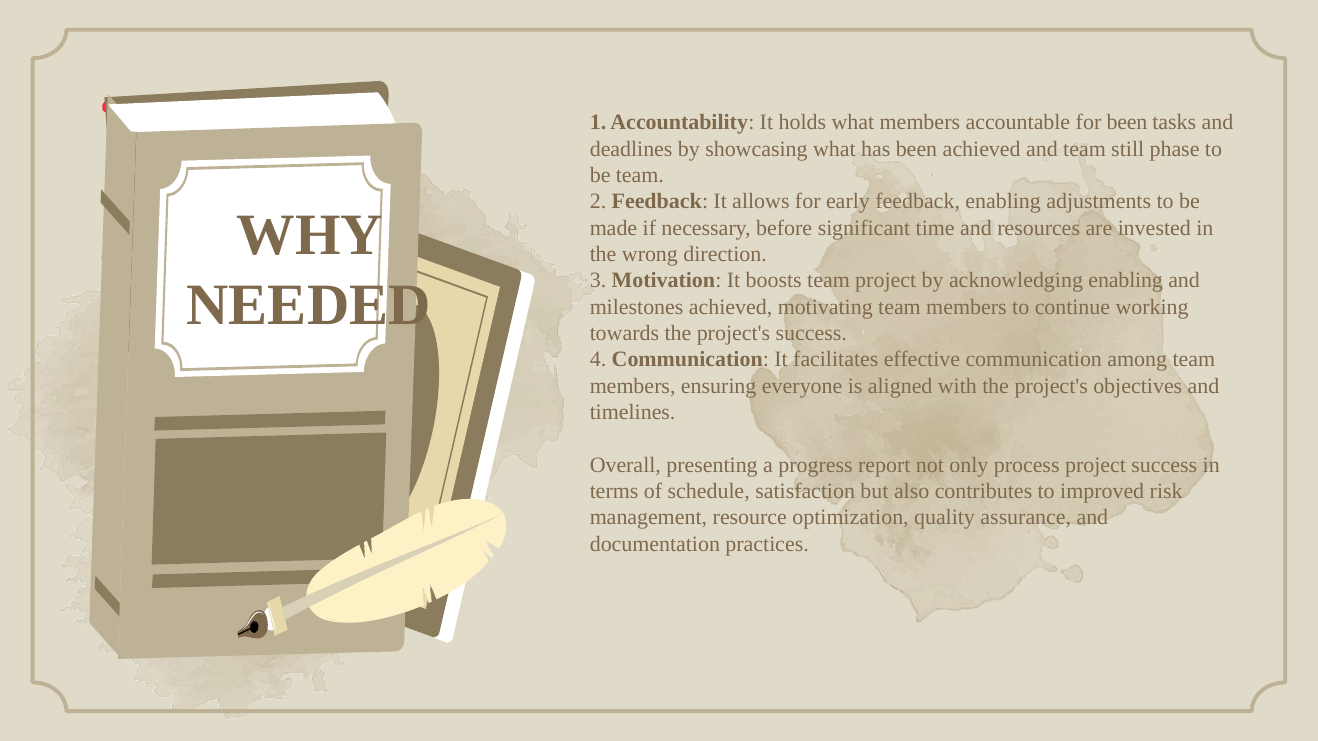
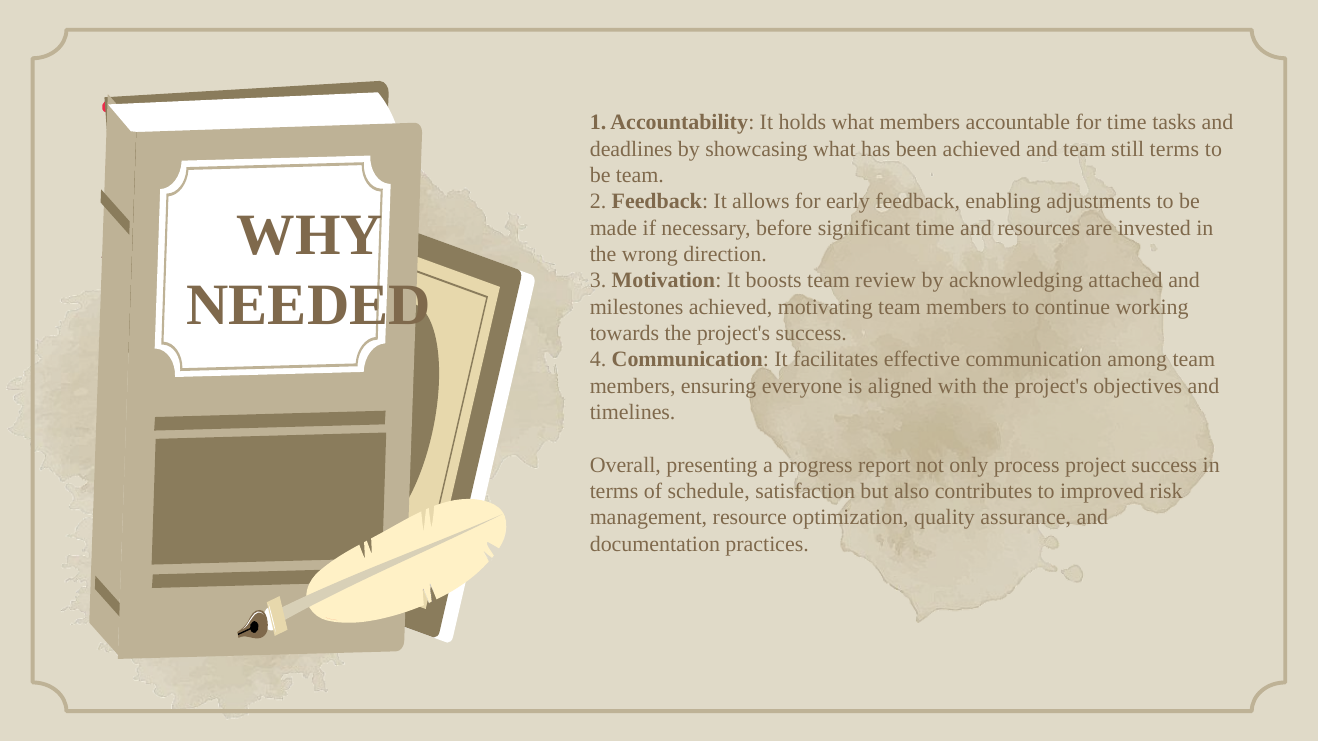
for been: been -> time (1127, 122)
still phase: phase -> terms (1174, 149)
team project: project -> review (886, 281)
acknowledging enabling: enabling -> attached (1126, 281)
